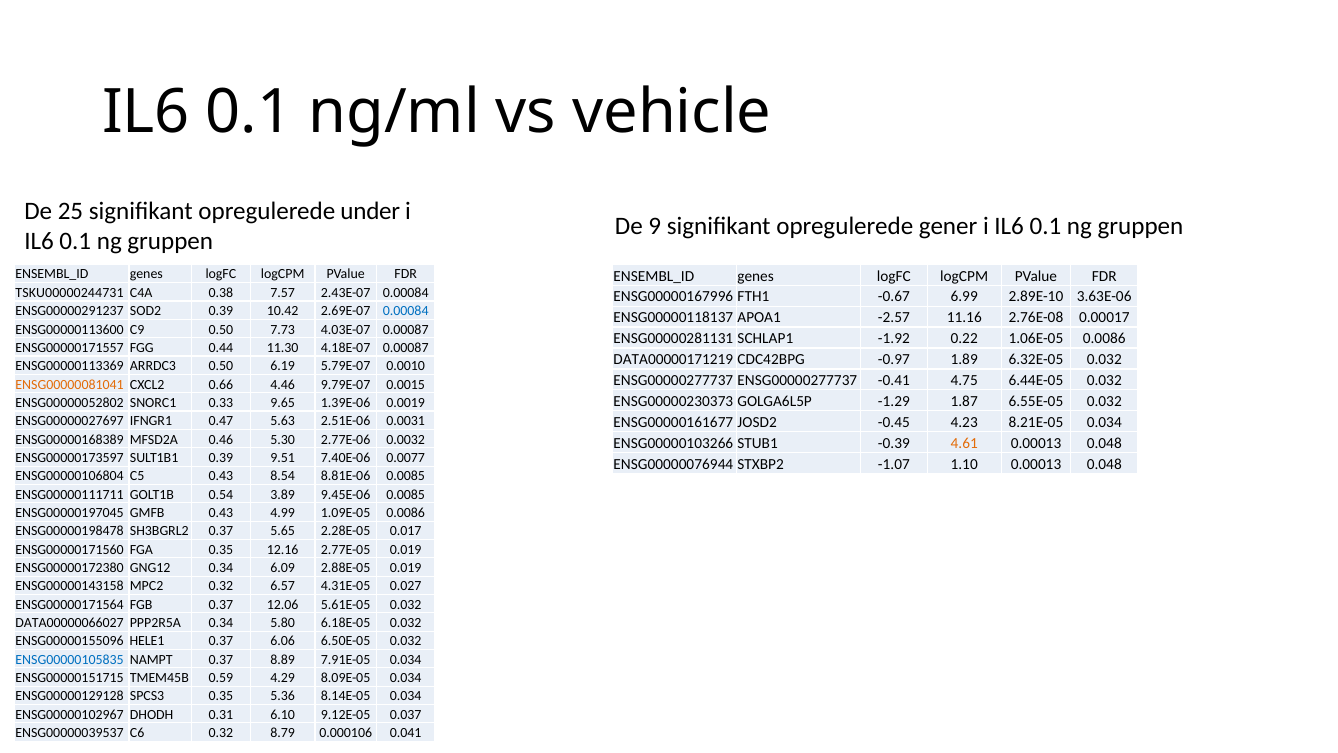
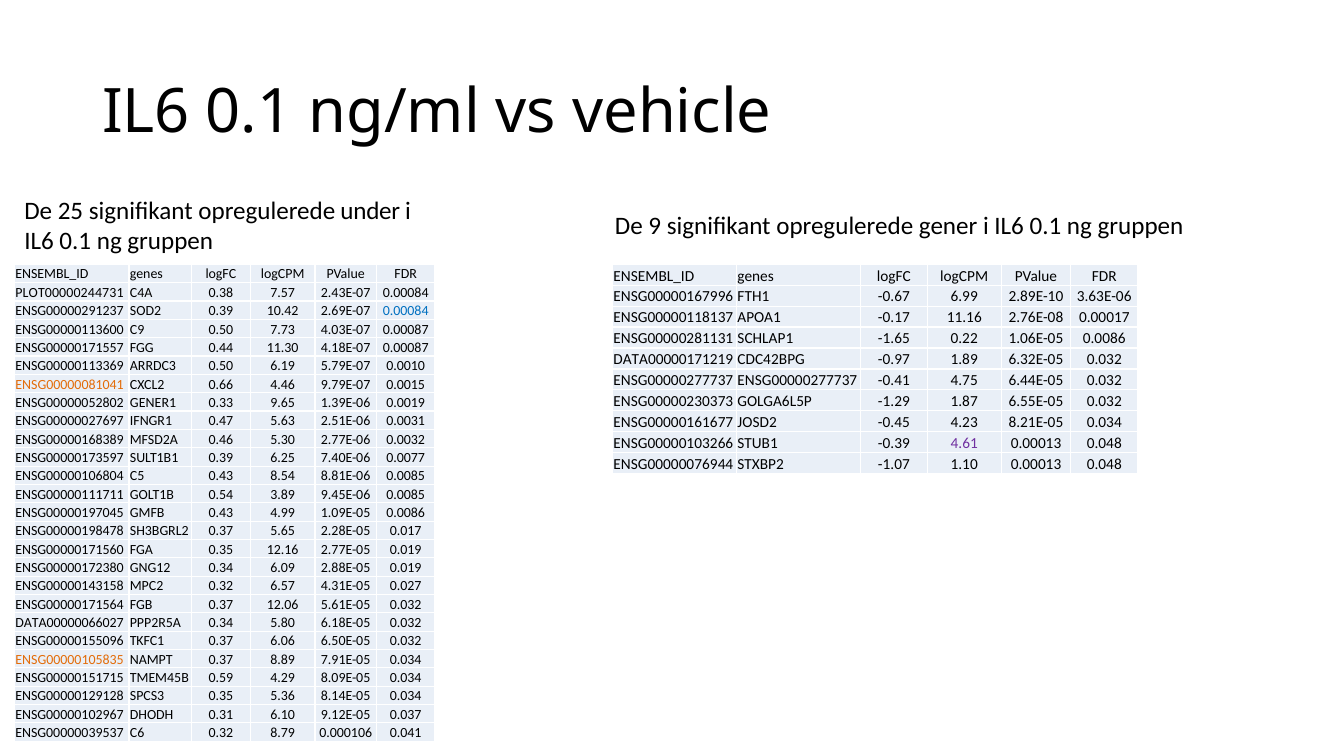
TSKU00000244731: TSKU00000244731 -> PLOT00000244731 (70, 293)
-2.57: -2.57 -> -0.17 (894, 318)
-1.92: -1.92 -> -1.65 (894, 339)
SNORC1: SNORC1 -> GENER1 (153, 403)
4.61 colour: orange -> purple (964, 443)
9.51: 9.51 -> 6.25 (283, 458)
HELE1: HELE1 -> TKFC1 (147, 641)
ENSG00000105835 colour: blue -> orange (70, 659)
